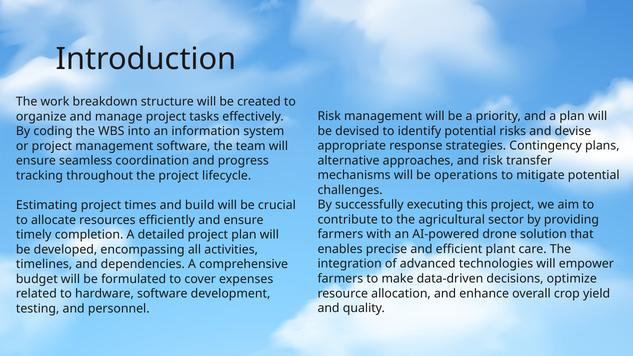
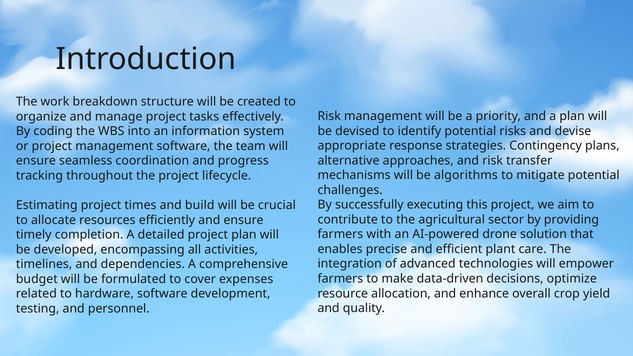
operations: operations -> algorithms (466, 175)
